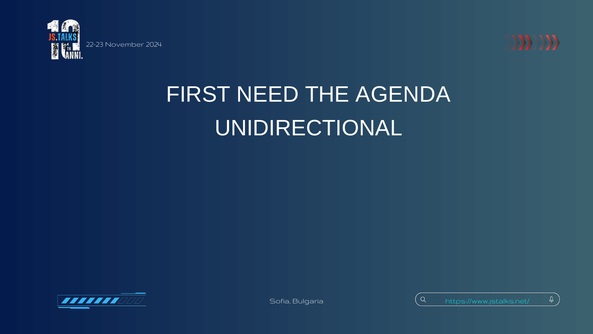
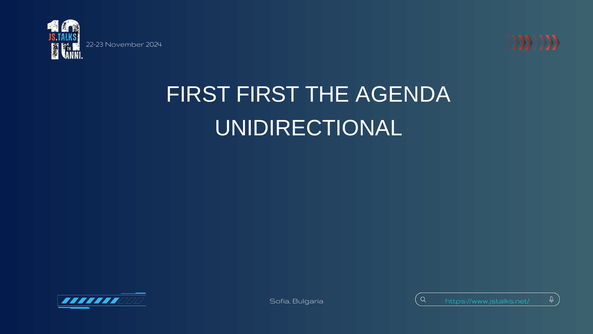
FIRST NEED: NEED -> FIRST (268, 94)
